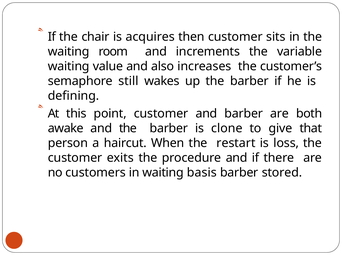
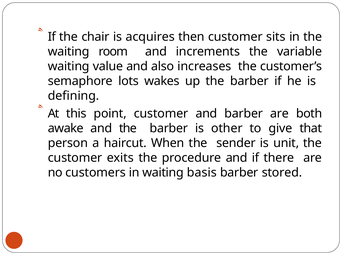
still: still -> lots (129, 81)
clone: clone -> other (227, 128)
restart: restart -> sender (236, 143)
loss: loss -> unit (286, 143)
